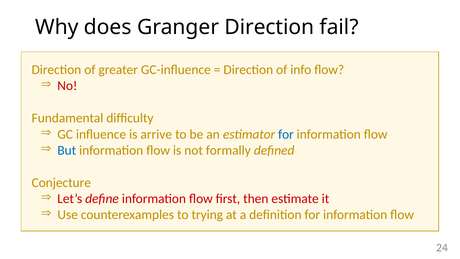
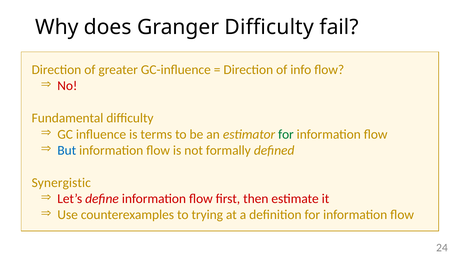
Granger Direction: Direction -> Difficulty (269, 27)
arrive: arrive -> terms (156, 134)
for colour: blue -> green (286, 134)
Conjecture: Conjecture -> Synergistic (61, 182)
